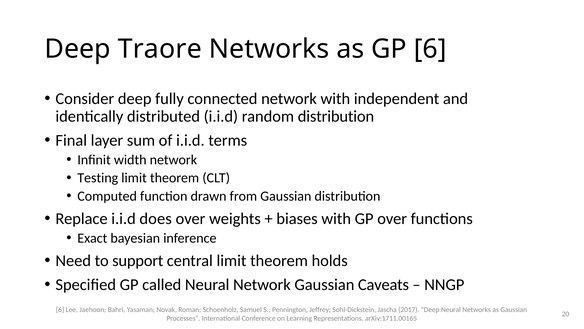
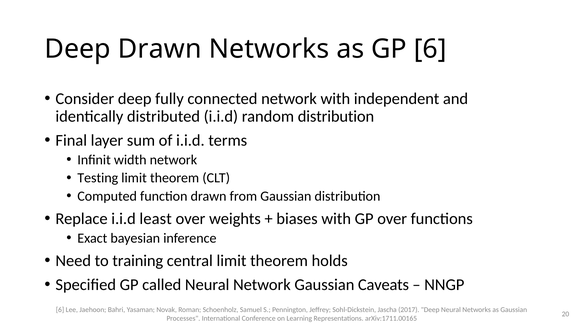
Deep Traore: Traore -> Drawn (160, 49)
does: does -> least (156, 218)
support: support -> training (138, 260)
